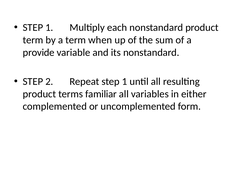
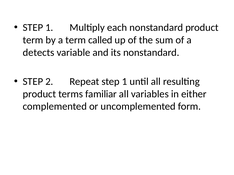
when: when -> called (100, 40)
provide: provide -> detects (39, 53)
